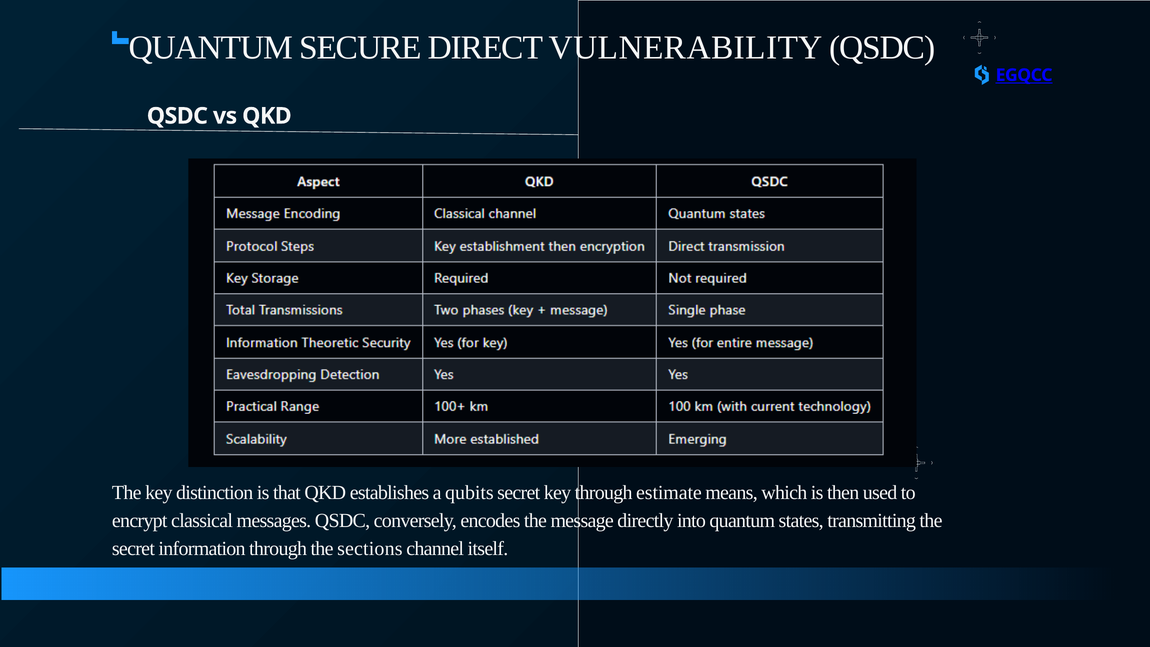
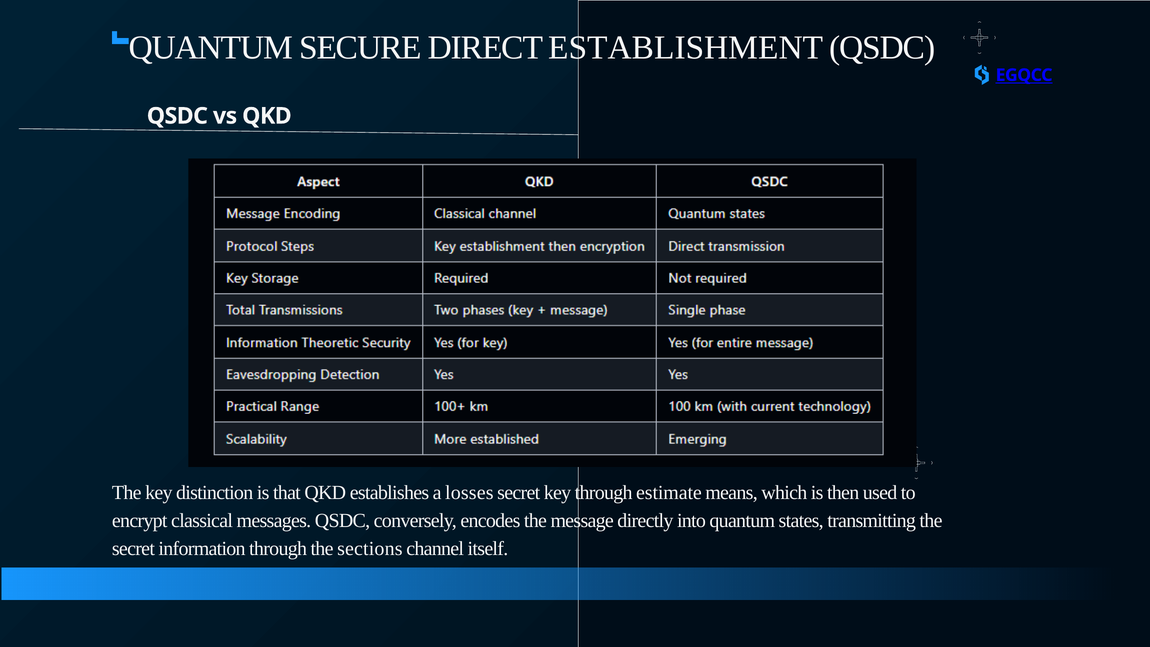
VULNERABILITY: VULNERABILITY -> ESTABLISHMENT (686, 47)
qubits: qubits -> losses (469, 493)
